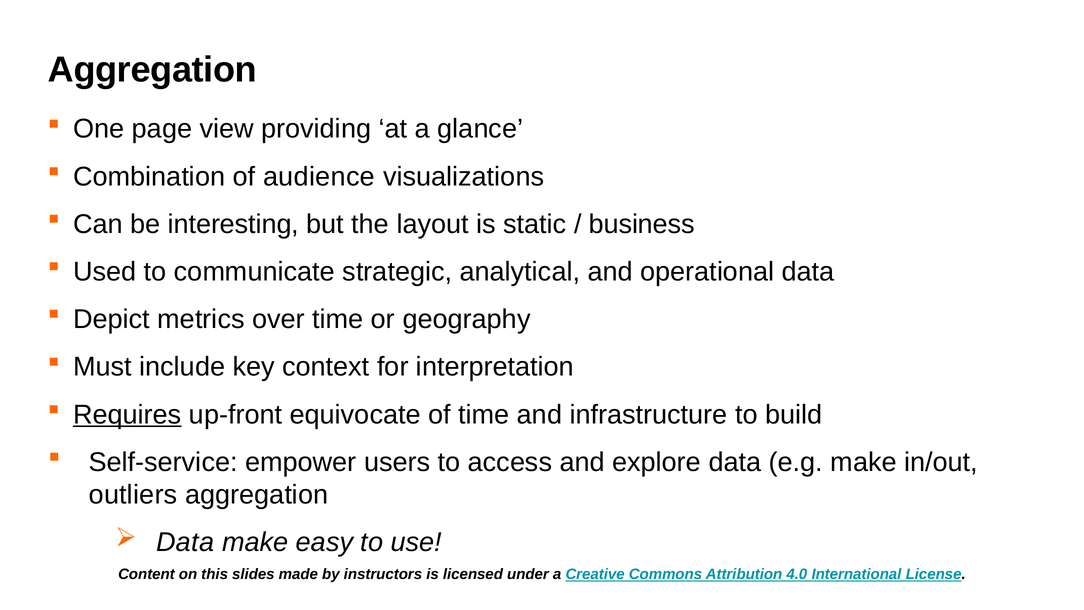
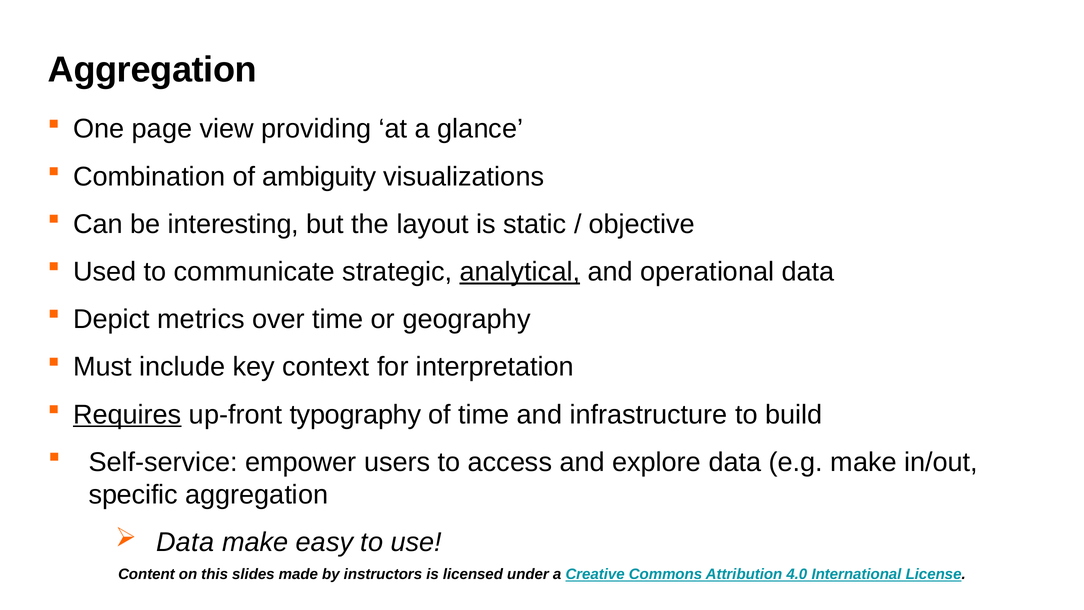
audience: audience -> ambiguity (319, 177)
business: business -> objective (642, 224)
analytical underline: none -> present (520, 272)
equivocate: equivocate -> typography (355, 415)
outliers: outliers -> specific (133, 495)
